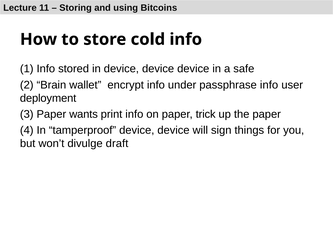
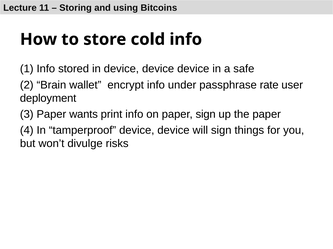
passphrase info: info -> rate (269, 85)
paper trick: trick -> sign (206, 115)
draft: draft -> risks (117, 144)
